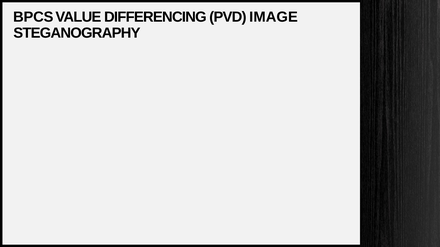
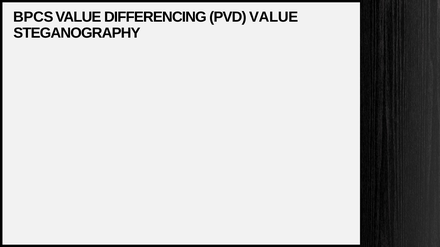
PVD IMAGE: IMAGE -> VALUE (274, 17)
